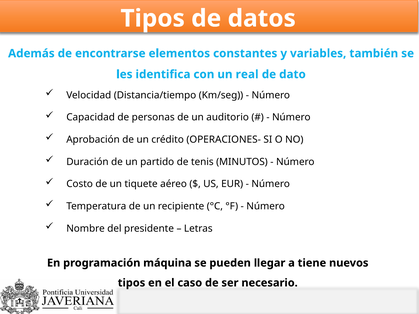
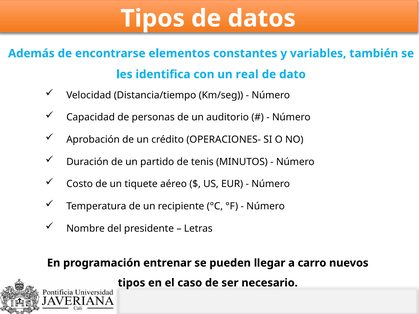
máquina: máquina -> entrenar (167, 263)
tiene: tiene -> carro (312, 263)
